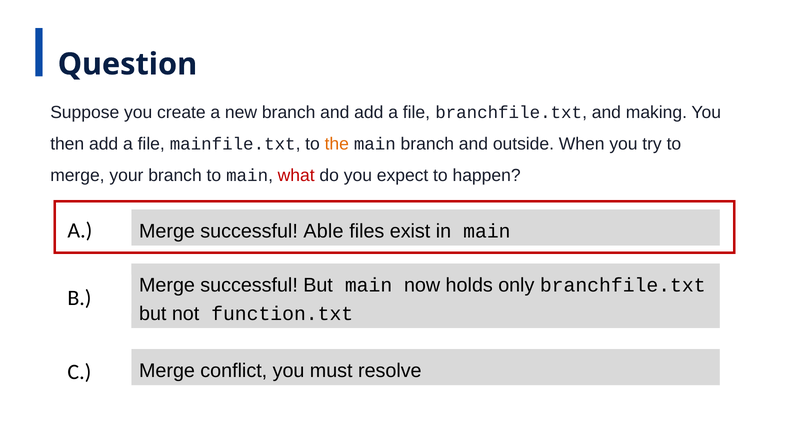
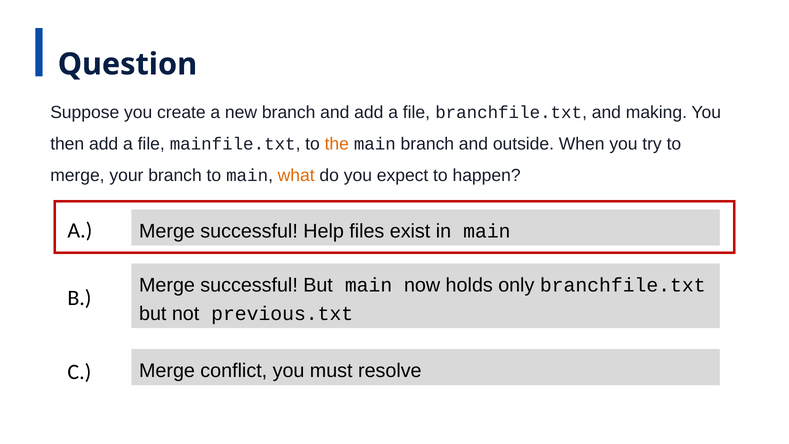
what colour: red -> orange (296, 175)
Able: Able -> Help (324, 231)
function.txt: function.txt -> previous.txt (282, 314)
